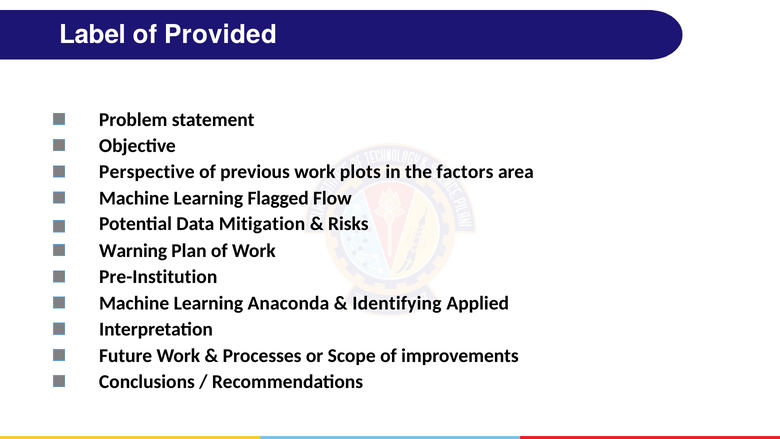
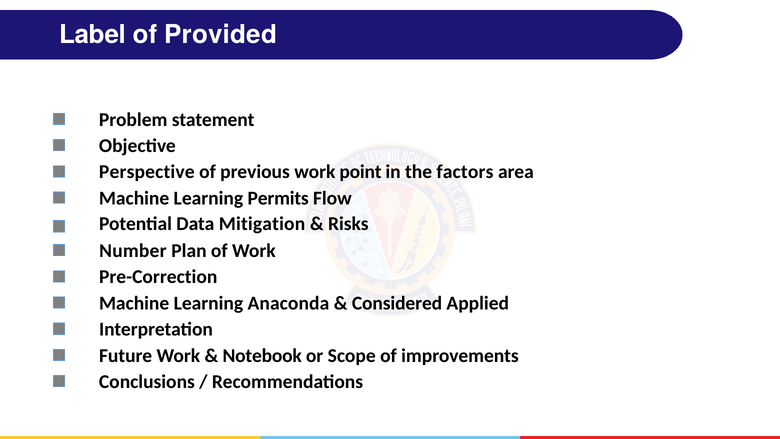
plots: plots -> point (361, 172)
Flagged: Flagged -> Permits (278, 198)
Warning: Warning -> Number (133, 251)
Pre-Institution: Pre-Institution -> Pre-Correction (158, 277)
Identifying: Identifying -> Considered (397, 303)
Processes: Processes -> Notebook (262, 355)
